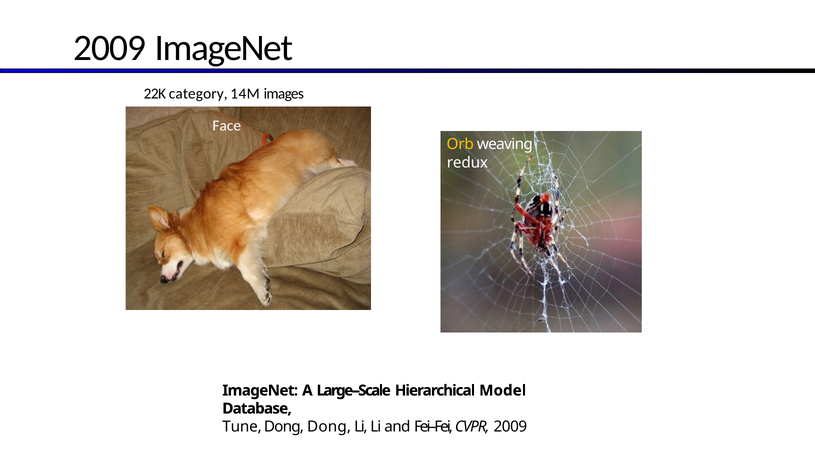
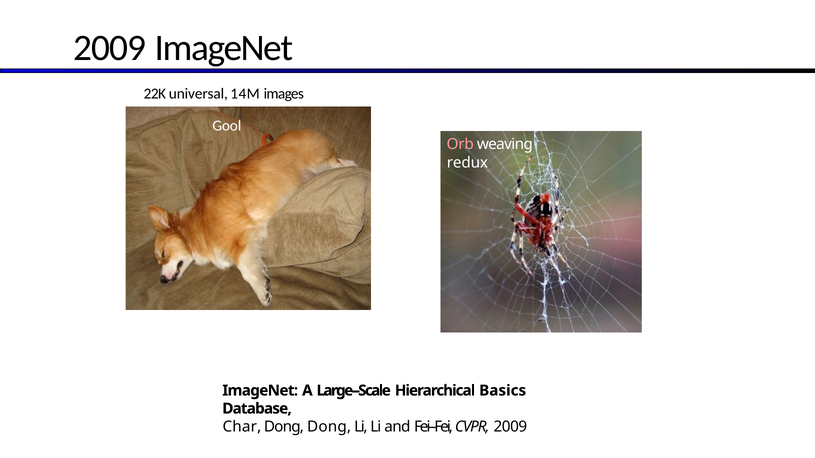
category: category -> universal (198, 94)
Face: Face -> Gool (227, 126)
Orb colour: yellow -> pink (460, 144)
Model: Model -> Basics (503, 391)
Tune: Tune -> Char (242, 427)
